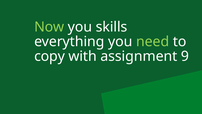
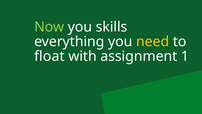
need colour: light green -> yellow (153, 41)
copy: copy -> float (49, 56)
9: 9 -> 1 (185, 56)
